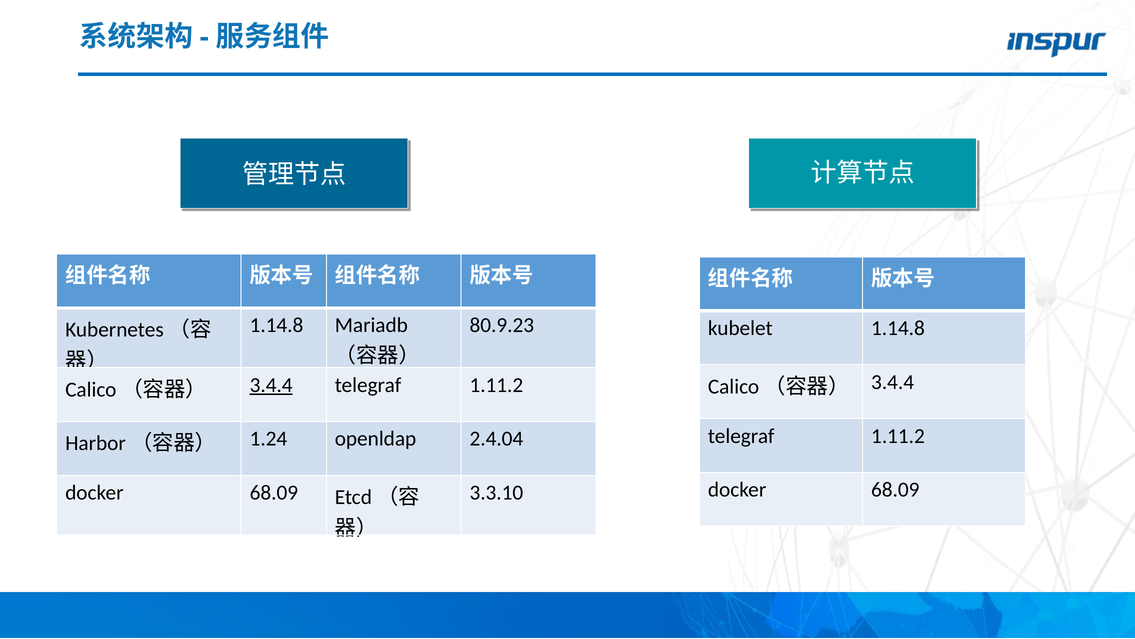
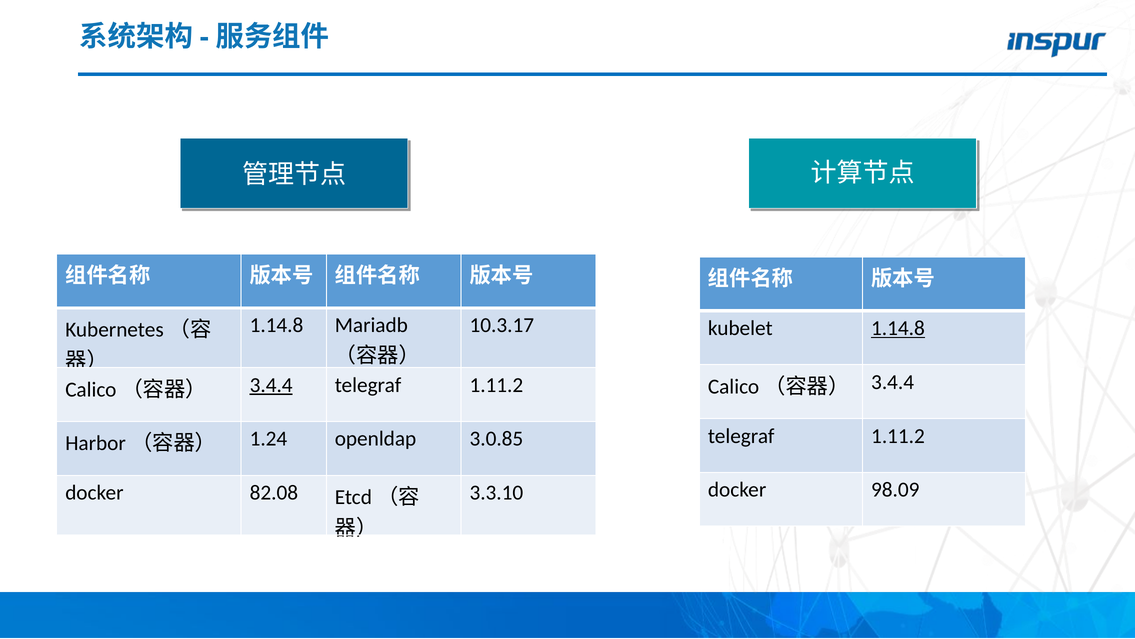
80.9.23: 80.9.23 -> 10.3.17 (502, 325)
1.14.8 underline: none -> present (898, 328)
2.4.04: 2.4.04 -> 3.0.85 (496, 439)
68.09: 68.09 -> 98.09 (895, 489)
68.09: 68.09 -> 82.08 (274, 492)
